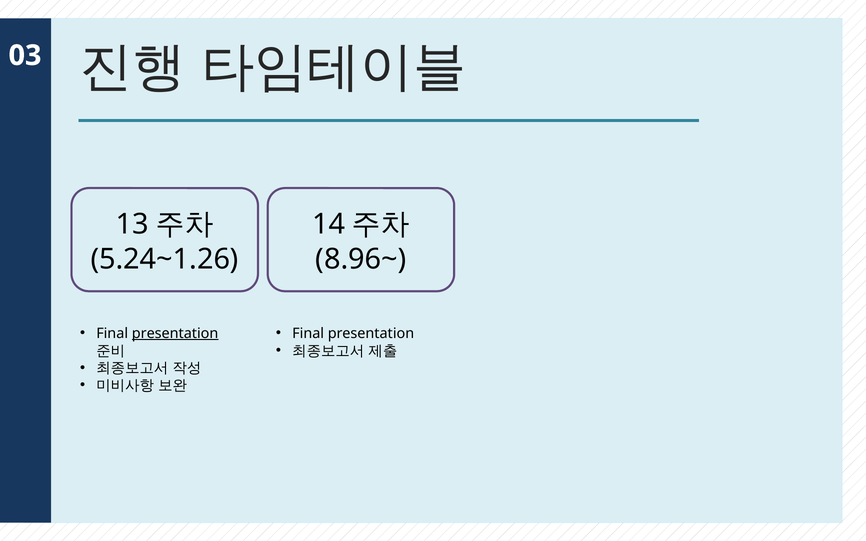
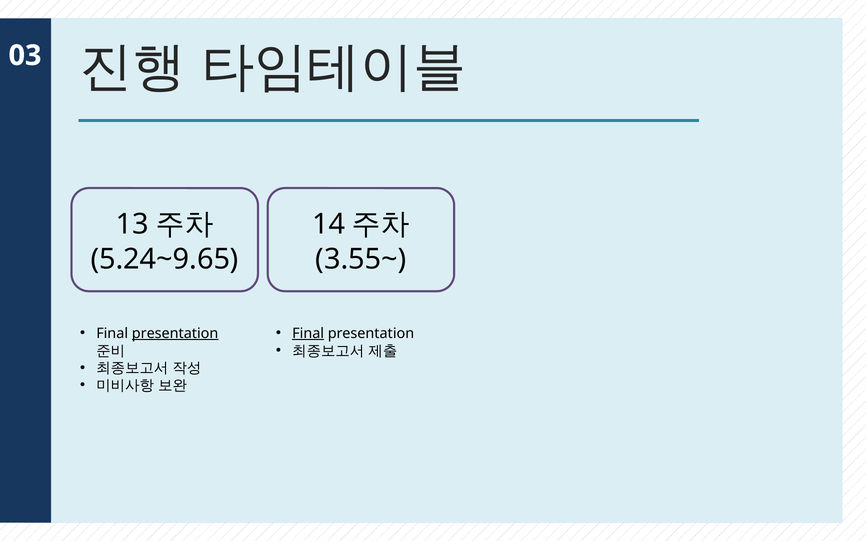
5.24~1.26: 5.24~1.26 -> 5.24~9.65 (165, 259)
8.96~: 8.96~ -> 3.55~ (361, 259)
Final underline: none -> present (308, 334)
